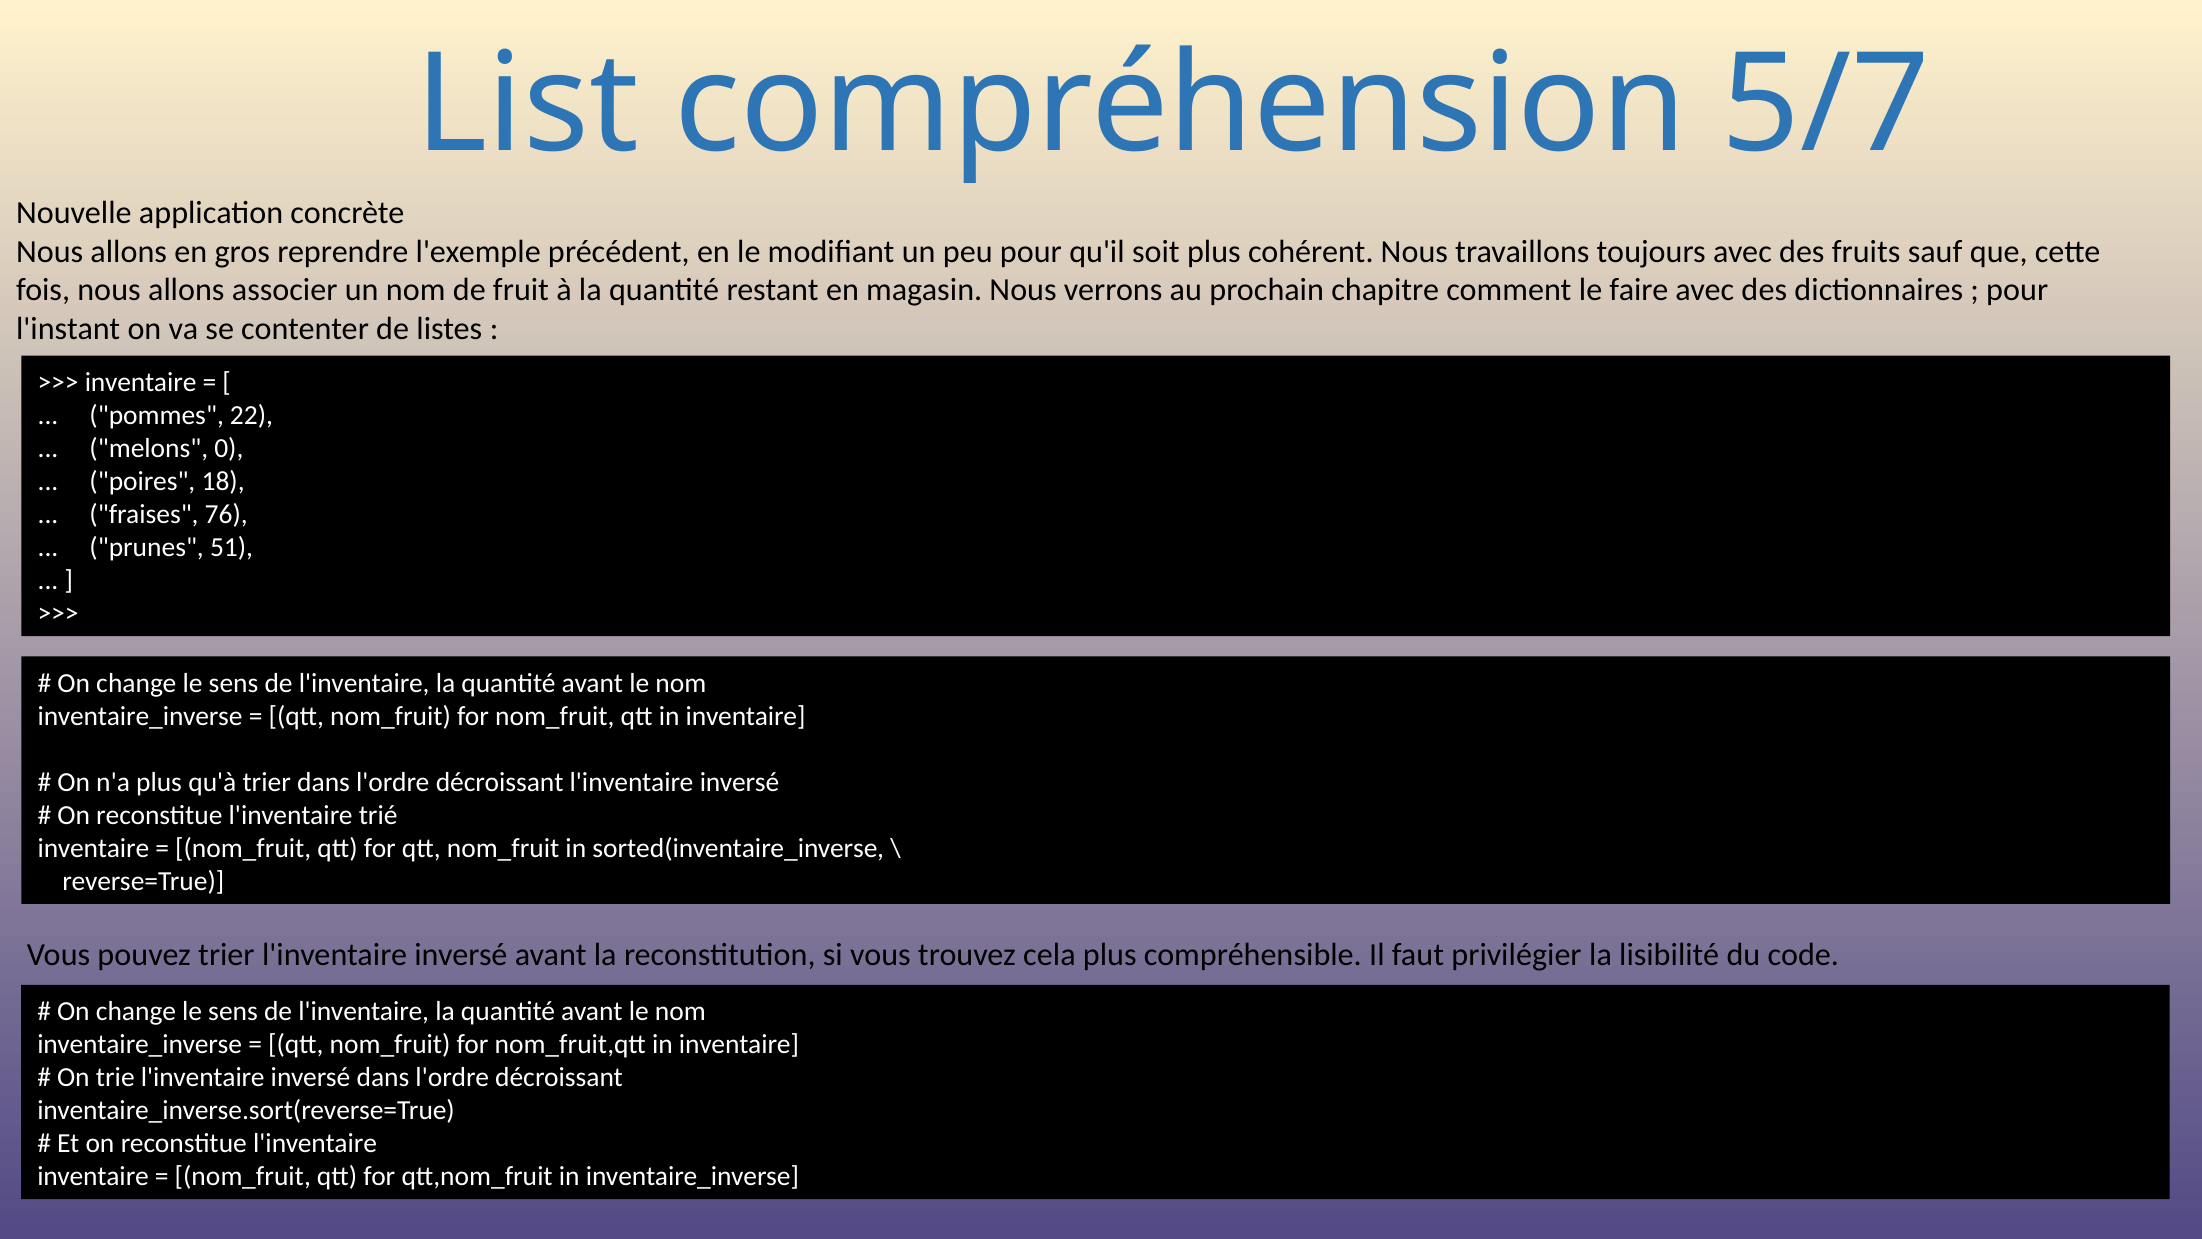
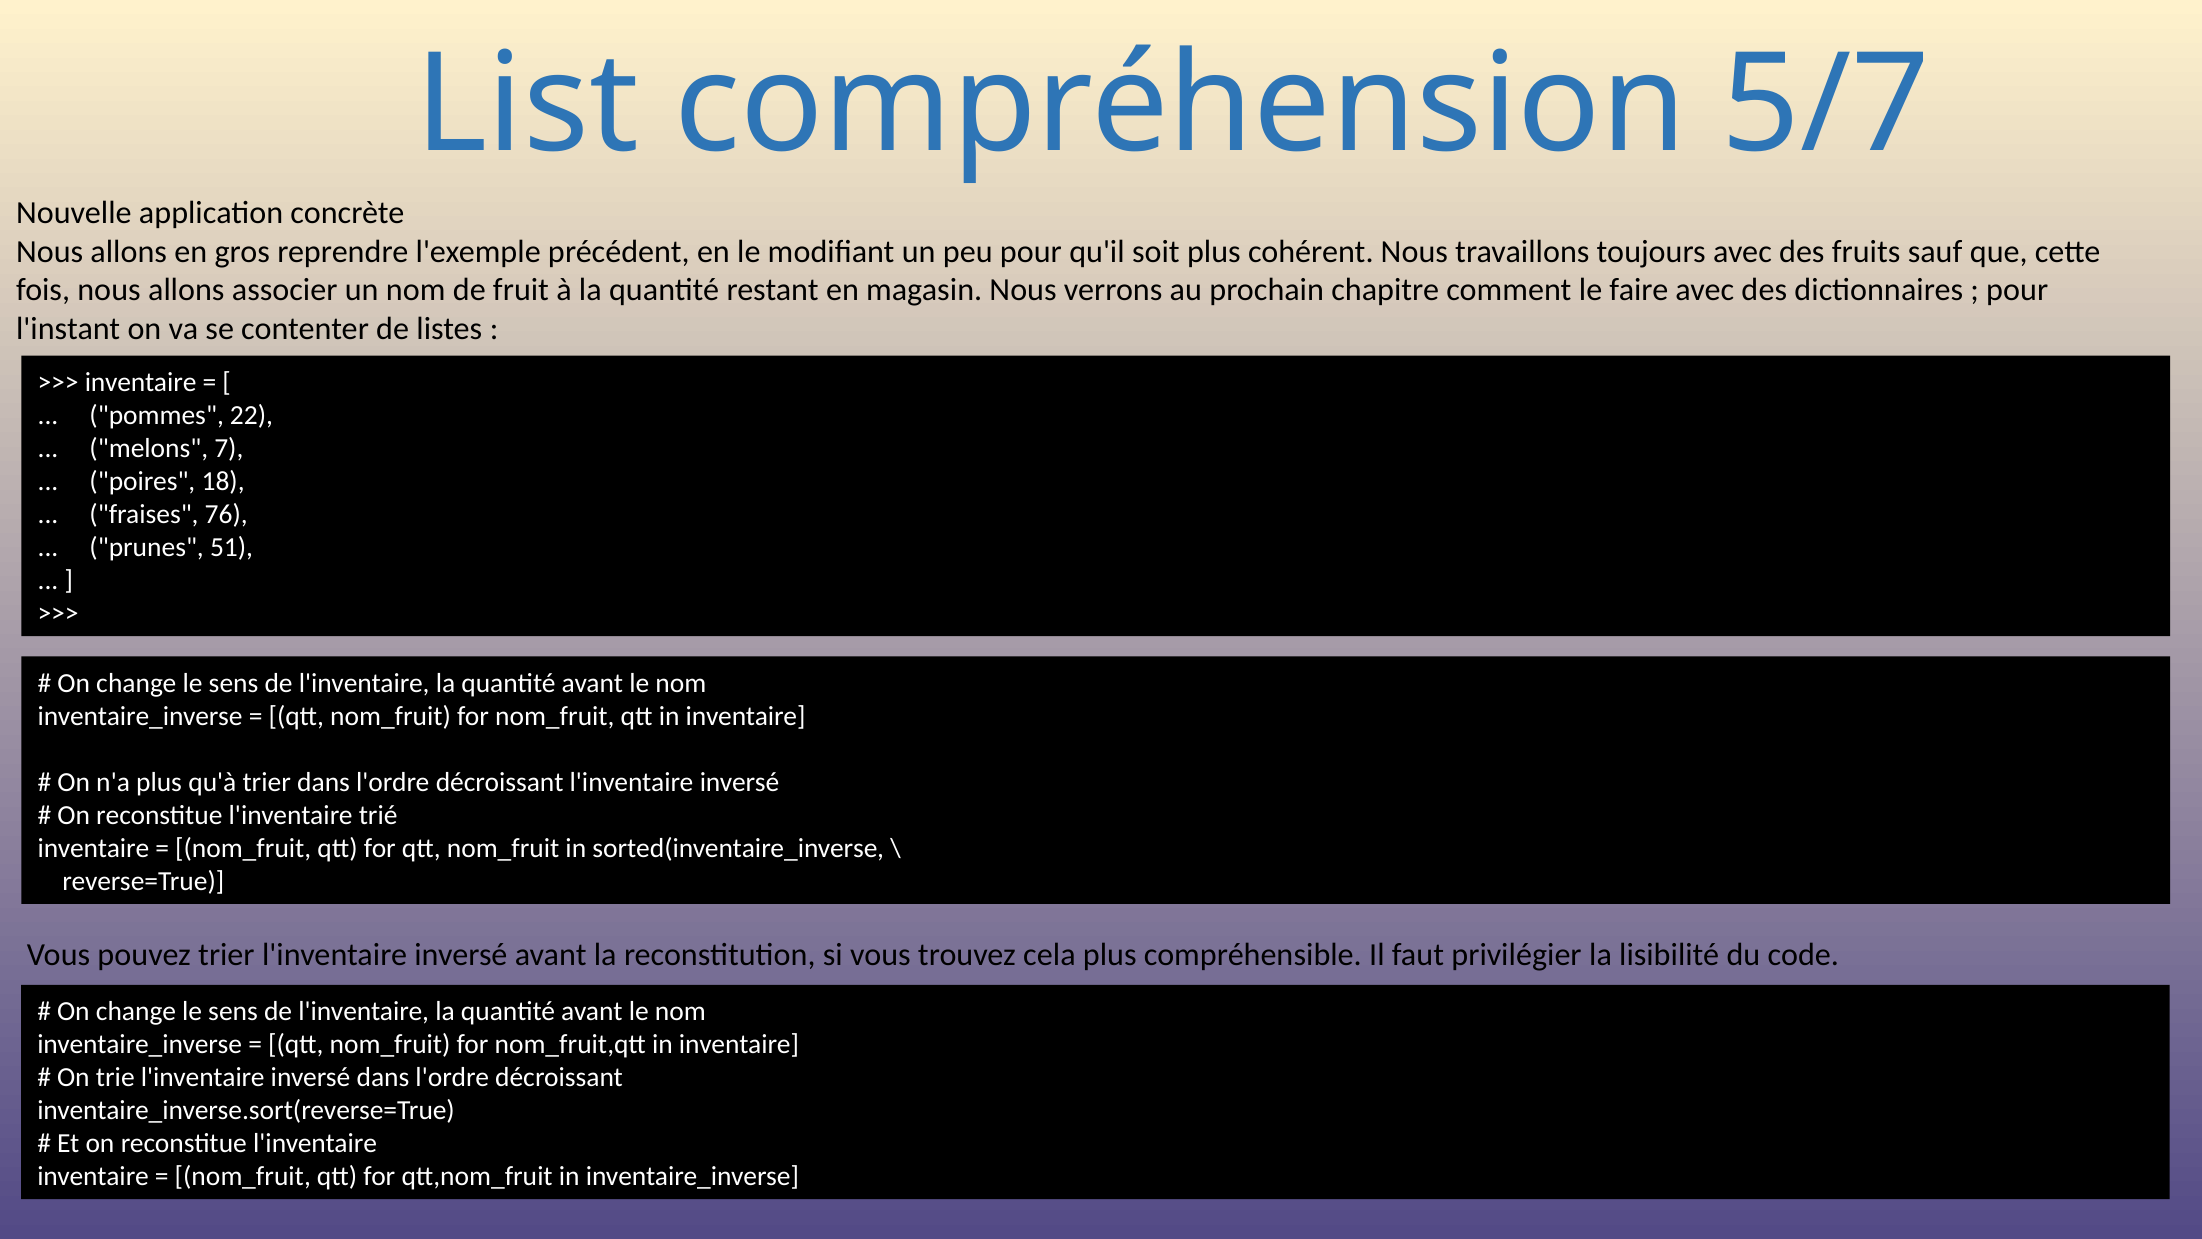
0: 0 -> 7 (229, 448)
